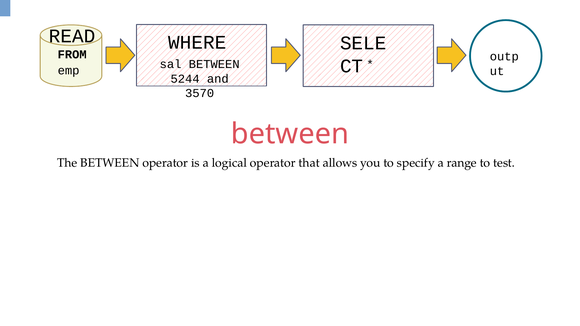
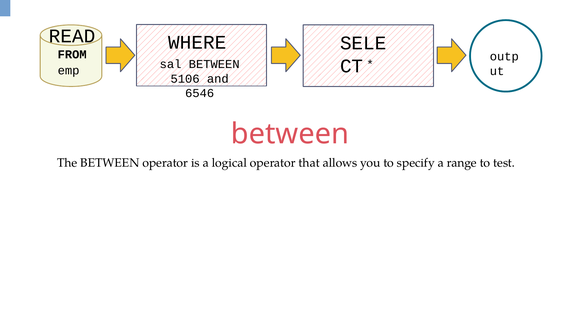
5244: 5244 -> 5106 (185, 79)
3570: 3570 -> 6546 (200, 93)
